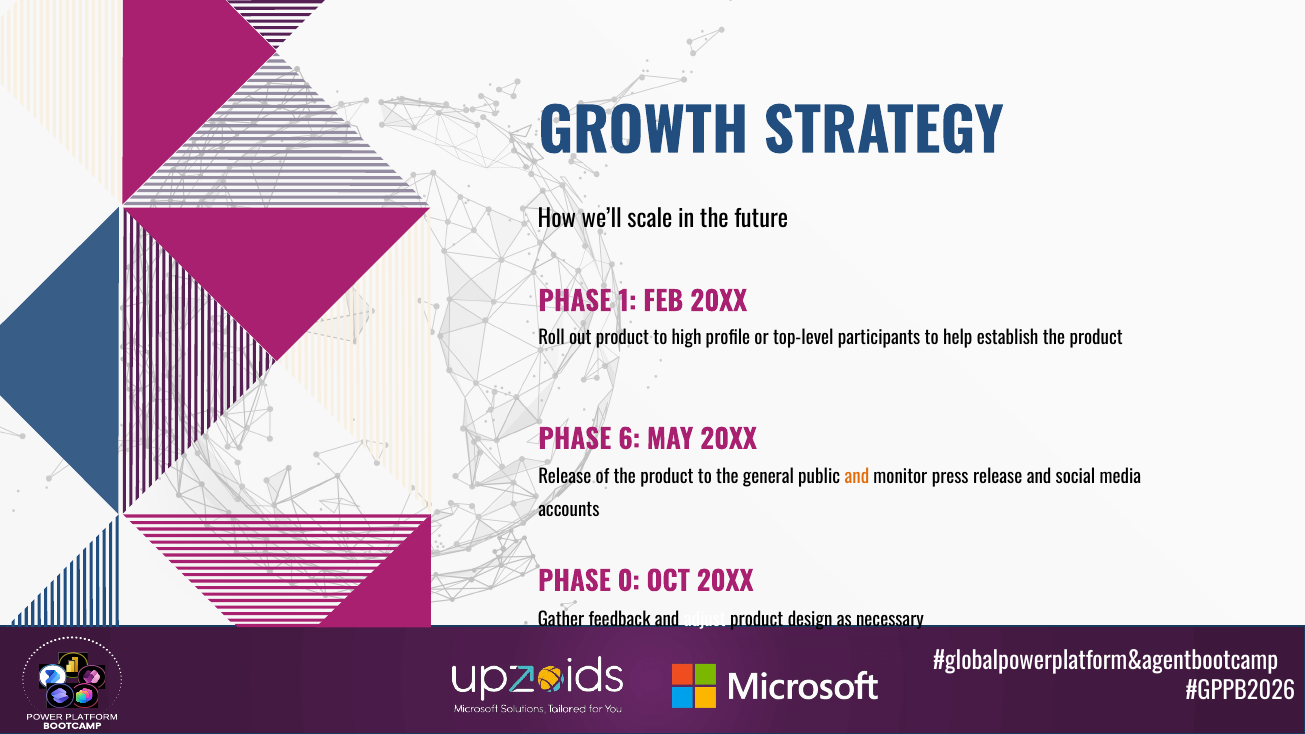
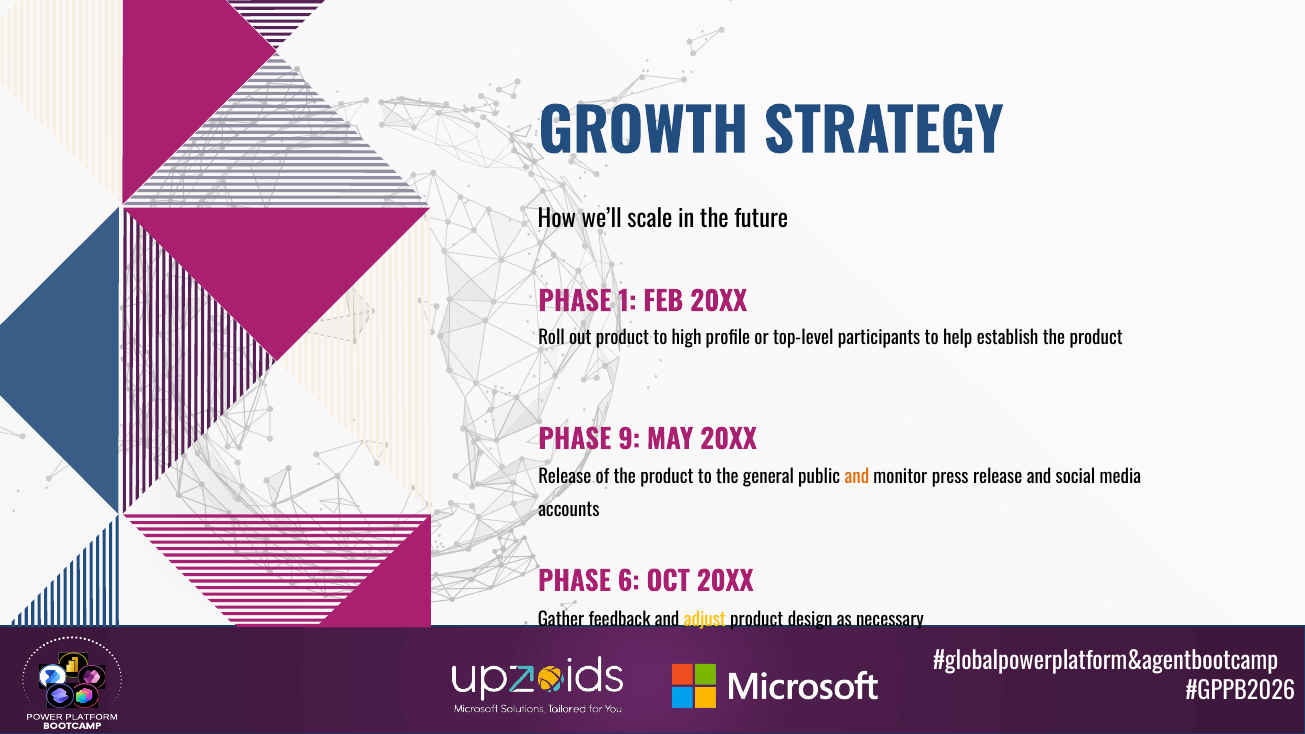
6: 6 -> 9 (629, 440)
0: 0 -> 6 (629, 582)
adjust colour: white -> yellow (705, 621)
